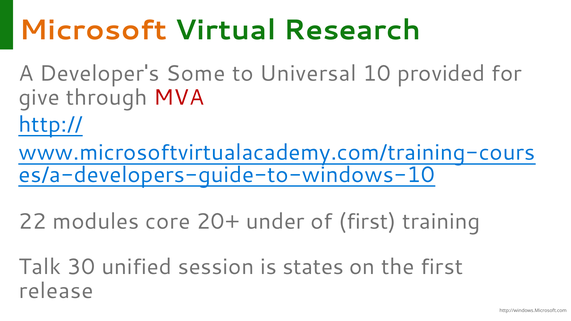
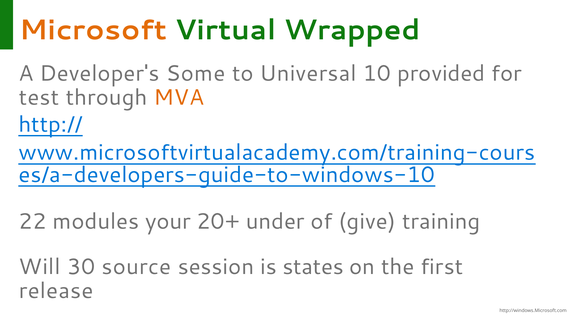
Research: Research -> Wrapped (352, 30)
give: give -> test (39, 97)
MVA colour: red -> orange (179, 97)
core: core -> your (168, 222)
of first: first -> give (367, 222)
Talk: Talk -> Will (40, 267)
unified: unified -> source (136, 267)
